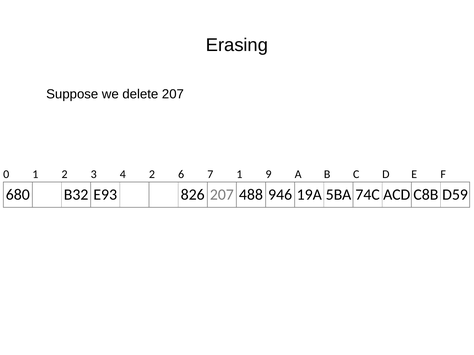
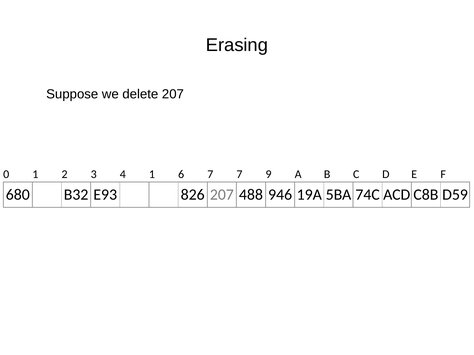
4 2: 2 -> 1 (152, 175)
7 1: 1 -> 7 (239, 175)
